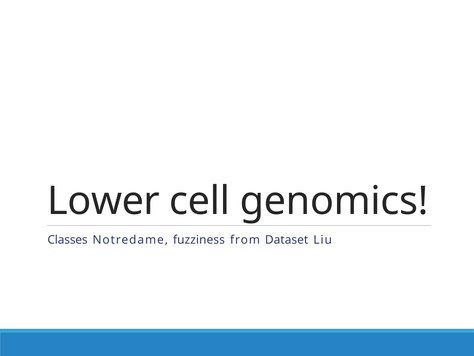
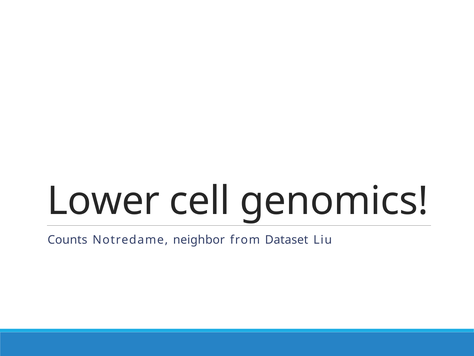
Classes: Classes -> Counts (67, 240)
fuzziness: fuzziness -> neighbor (199, 240)
